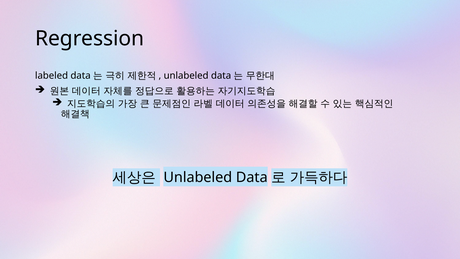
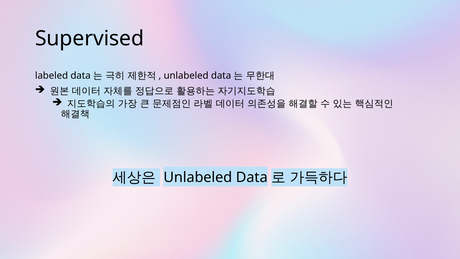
Regression: Regression -> Supervised (90, 39)
